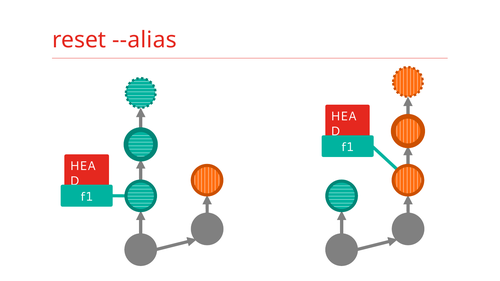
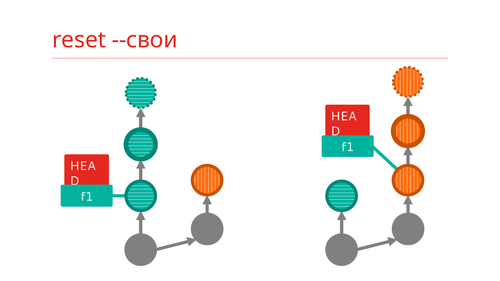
--alias: --alias -> --свои (145, 40)
